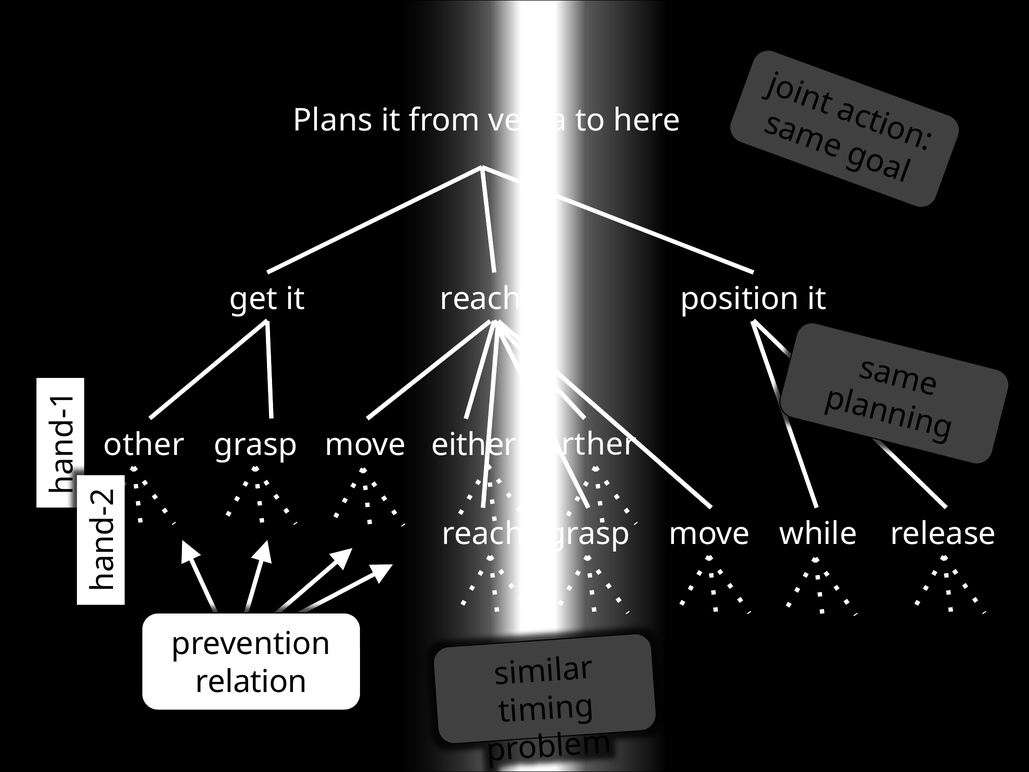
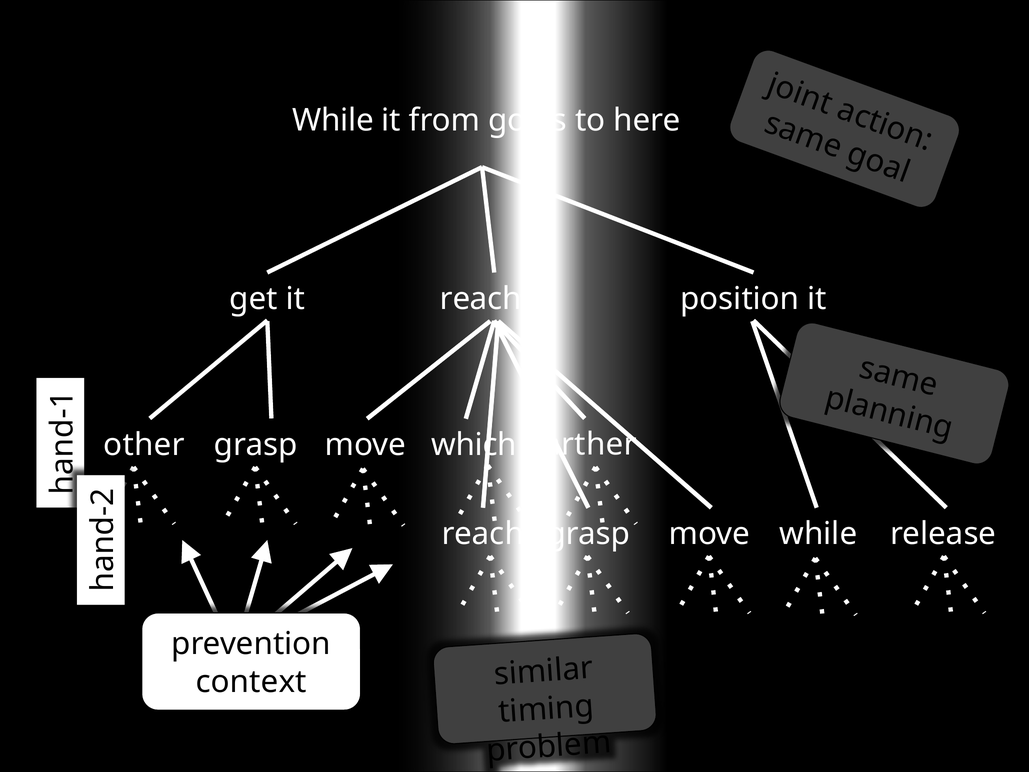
Plans: Plans -> While (333, 120)
versa: versa -> goals (528, 120)
either: either -> which (474, 445)
relation: relation -> context (251, 681)
